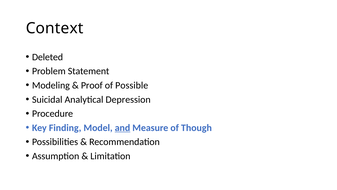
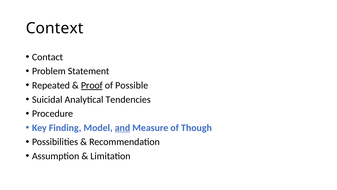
Deleted: Deleted -> Contact (47, 57)
Modeling: Modeling -> Repeated (51, 85)
Proof underline: none -> present (92, 85)
Depression: Depression -> Tendencies (128, 99)
